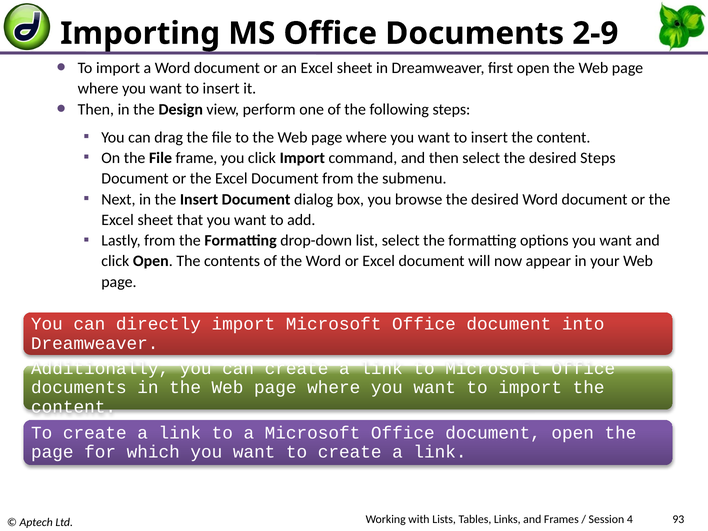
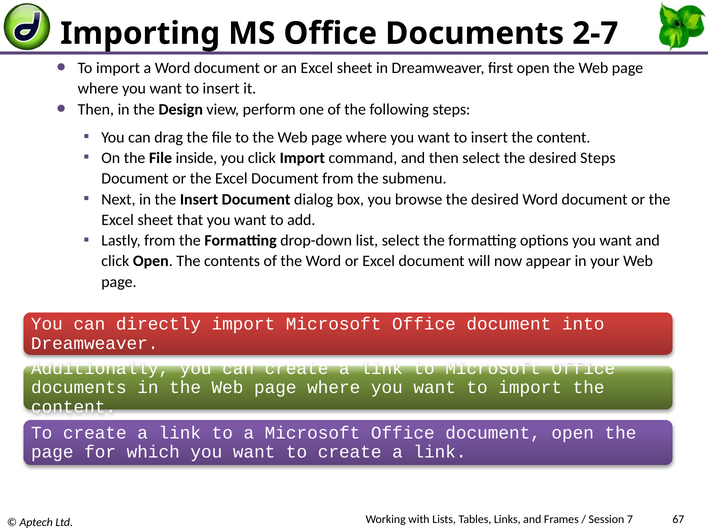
2-9: 2-9 -> 2-7 (595, 33)
frame: frame -> inside (196, 158)
4: 4 -> 7 (630, 519)
93: 93 -> 67 (678, 519)
